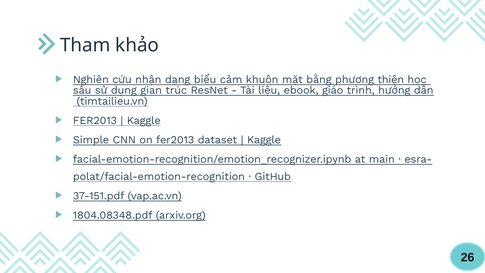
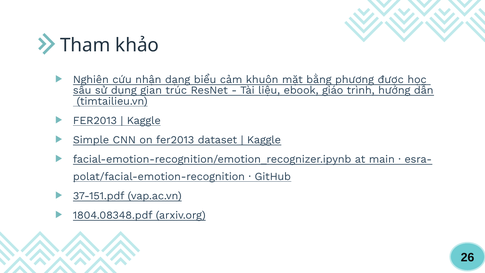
thiện: thiện -> được (391, 80)
